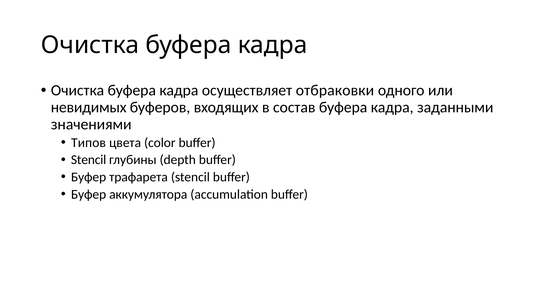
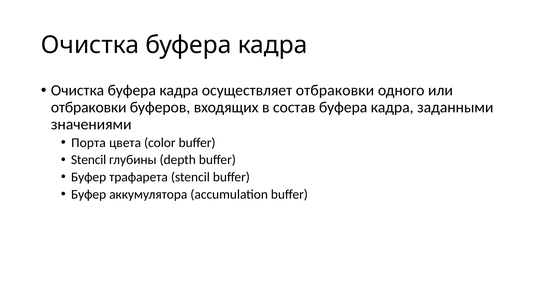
невидимых: невидимых -> отбраковки (89, 108)
Типов: Типов -> Порта (89, 143)
